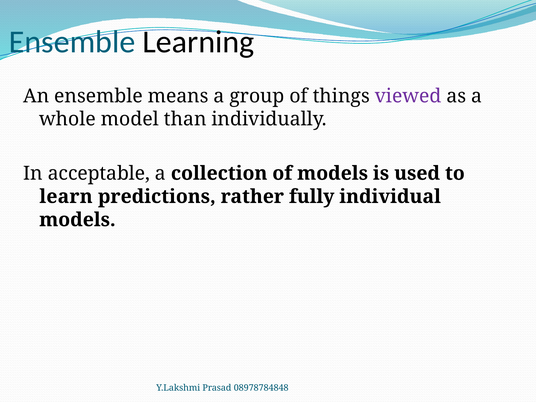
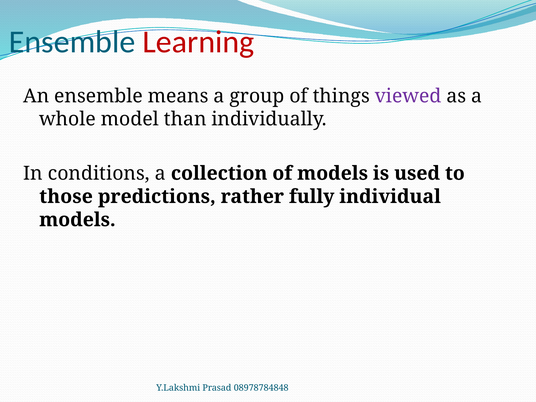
Learning colour: black -> red (198, 42)
acceptable: acceptable -> conditions (99, 173)
learn: learn -> those (66, 197)
